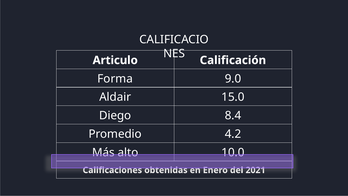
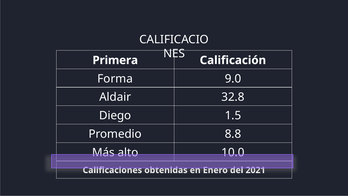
Articulo: Articulo -> Primera (115, 60)
15.0: 15.0 -> 32.8 (233, 97)
8.4: 8.4 -> 1.5 (233, 115)
4.2: 4.2 -> 8.8 (233, 134)
